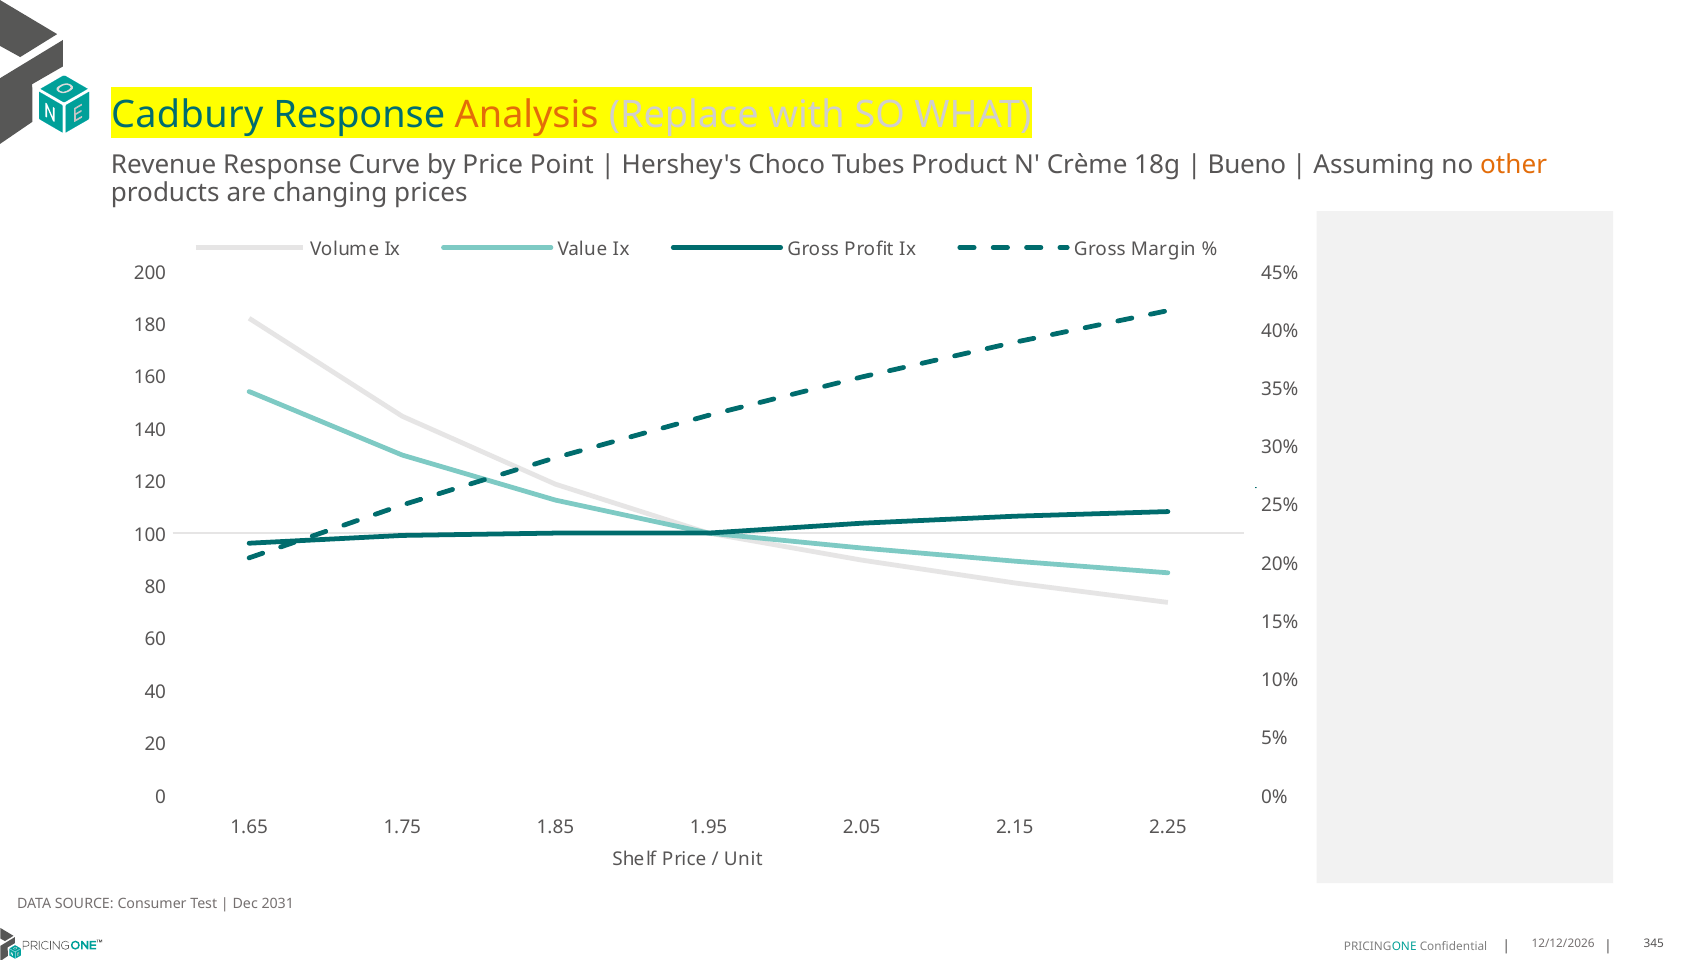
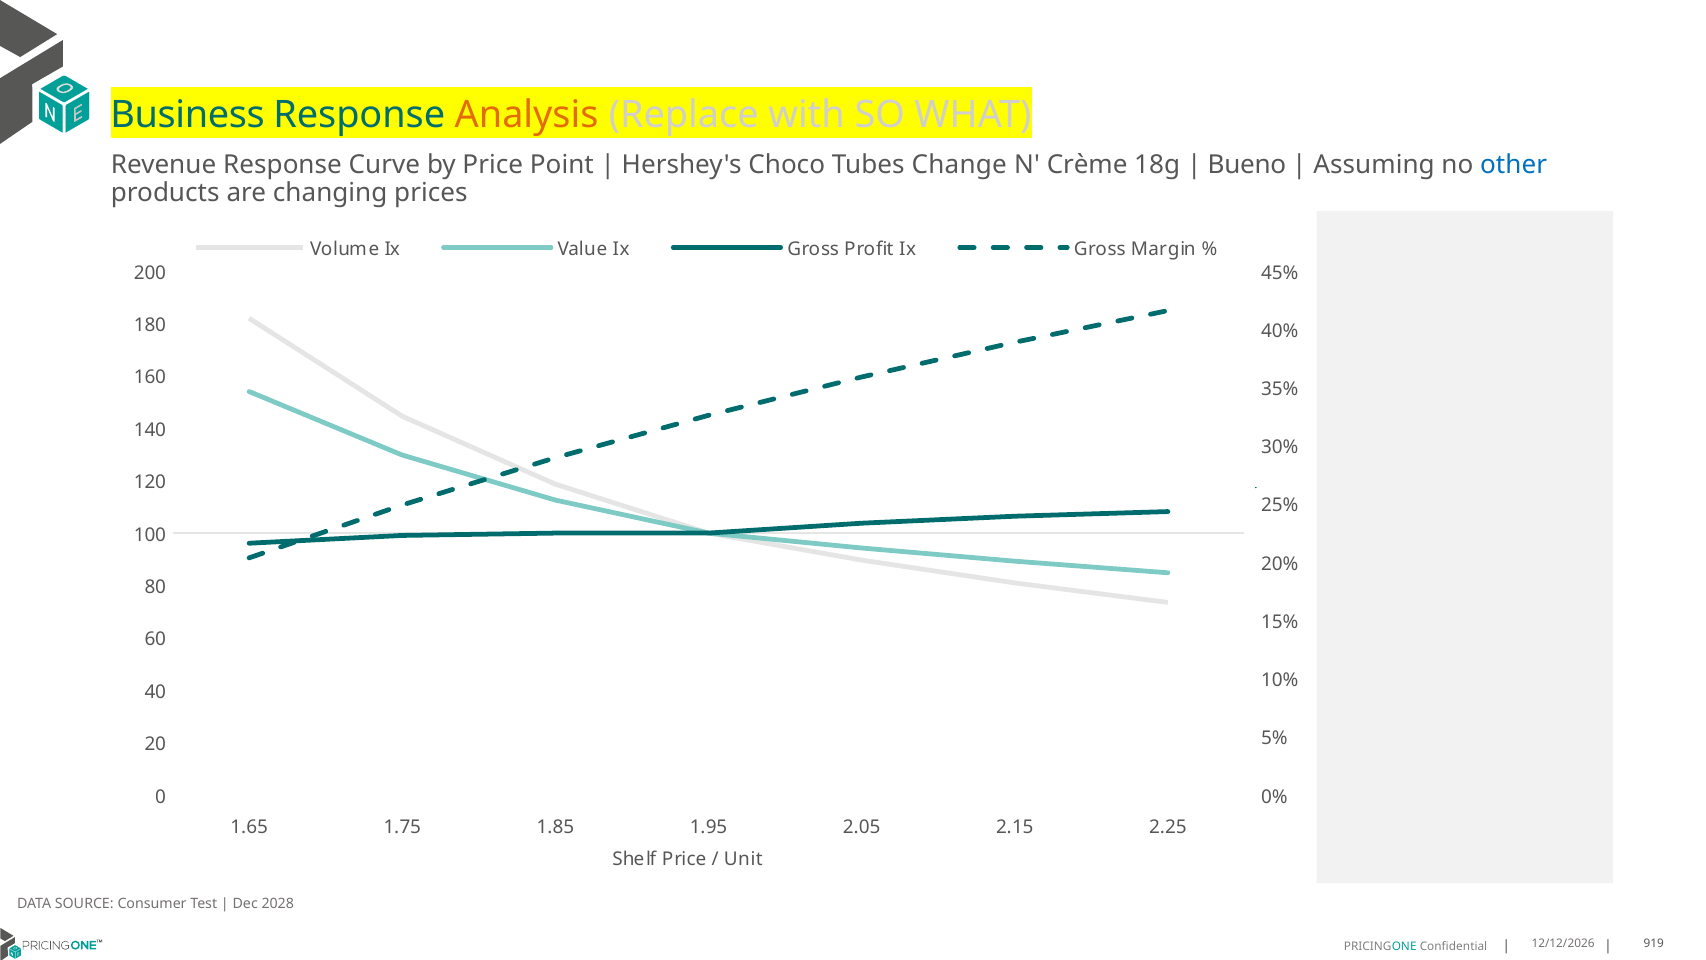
Cadbury: Cadbury -> Business (188, 115)
Product: Product -> Change (959, 165)
other colour: orange -> blue (1514, 165)
2031: 2031 -> 2028 (278, 904)
345: 345 -> 919 (1654, 944)
